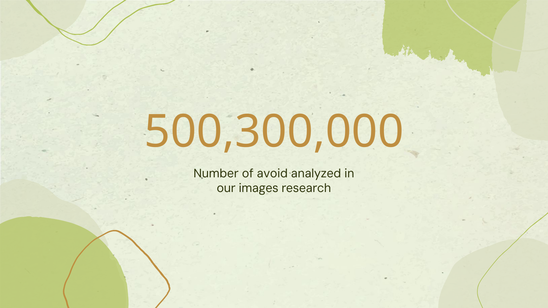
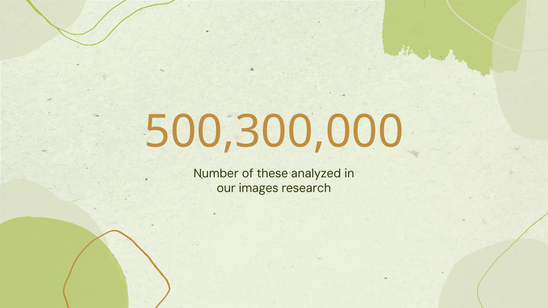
avoid: avoid -> these (272, 174)
